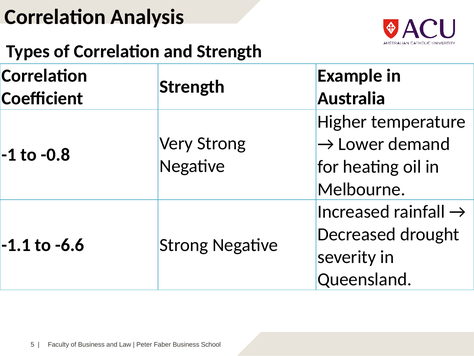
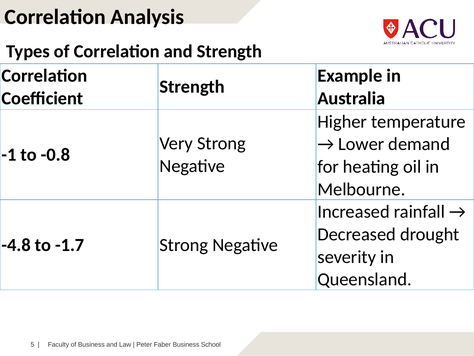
-1.1: -1.1 -> -4.8 (16, 245)
-6.6: -6.6 -> -1.7 (70, 245)
